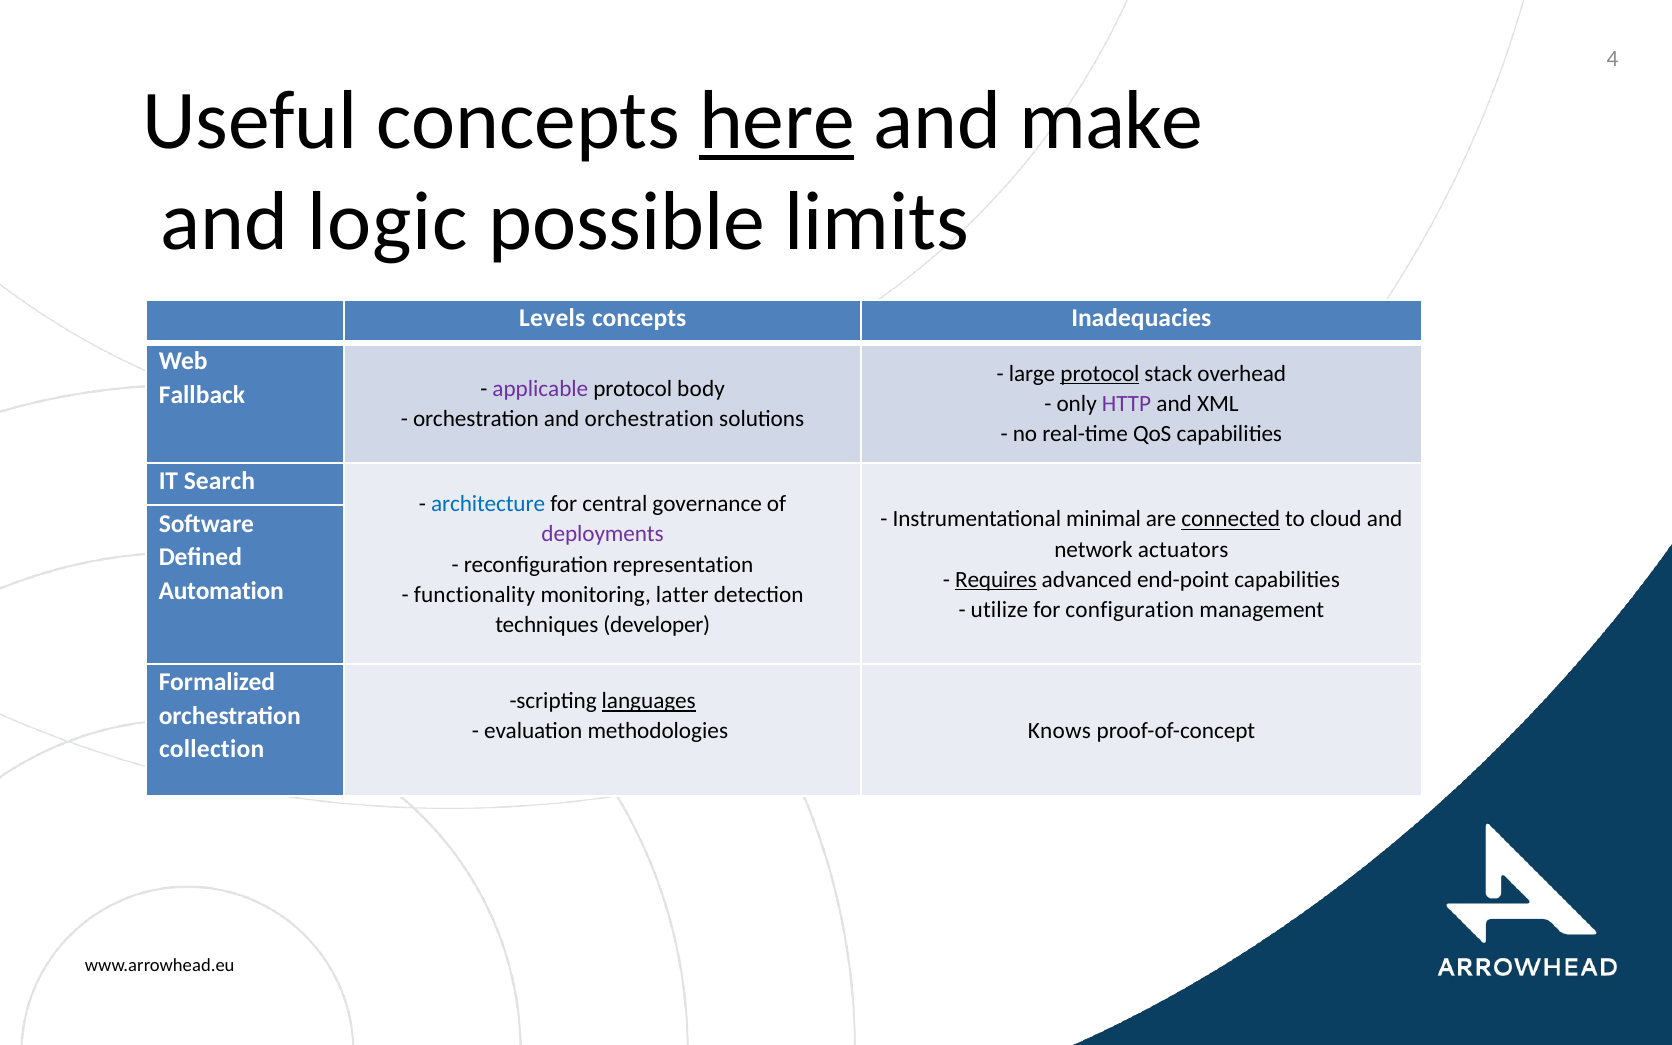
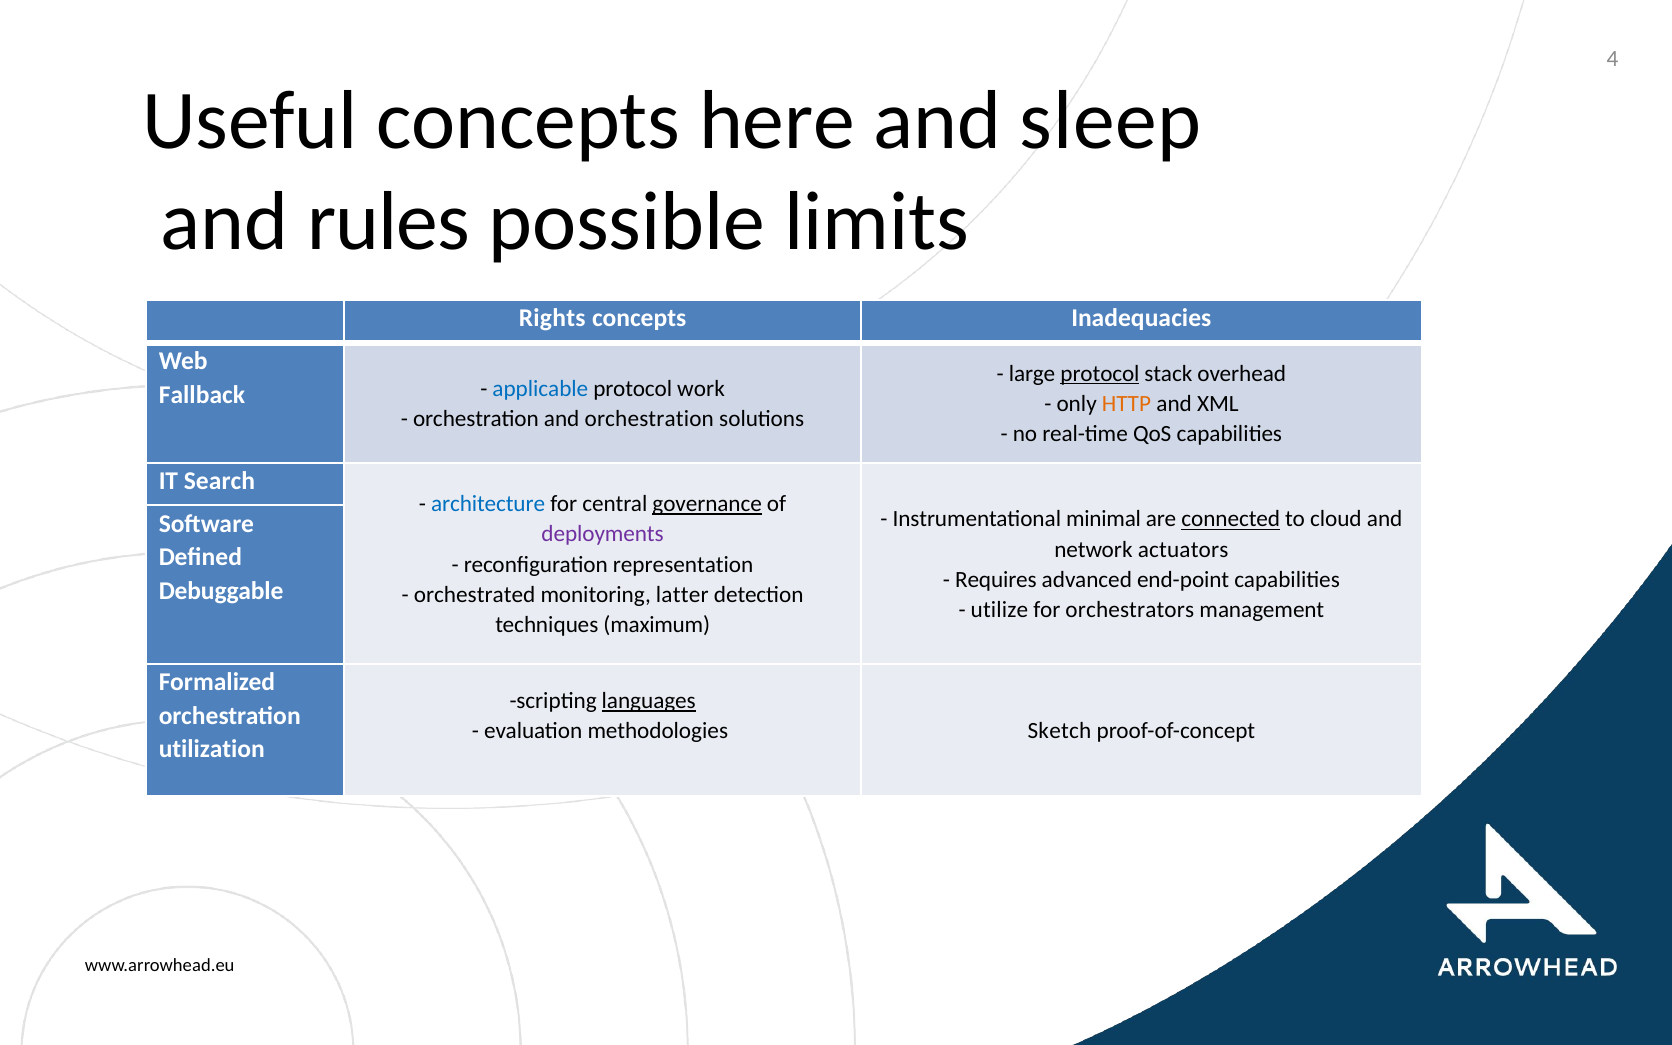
here underline: present -> none (777, 121)
make: make -> sleep (1111, 121)
logic: logic -> rules (389, 222)
Levels: Levels -> Rights (552, 318)
applicable colour: purple -> blue (540, 389)
body: body -> work (701, 389)
HTTP colour: purple -> orange (1126, 404)
governance underline: none -> present (707, 504)
Requires underline: present -> none (996, 579)
Automation: Automation -> Debuggable (221, 591)
functionality: functionality -> orchestrated (475, 594)
configuration: configuration -> orchestrators (1130, 610)
developer: developer -> maximum (657, 625)
Knows: Knows -> Sketch (1059, 731)
collection: collection -> utilization (212, 750)
